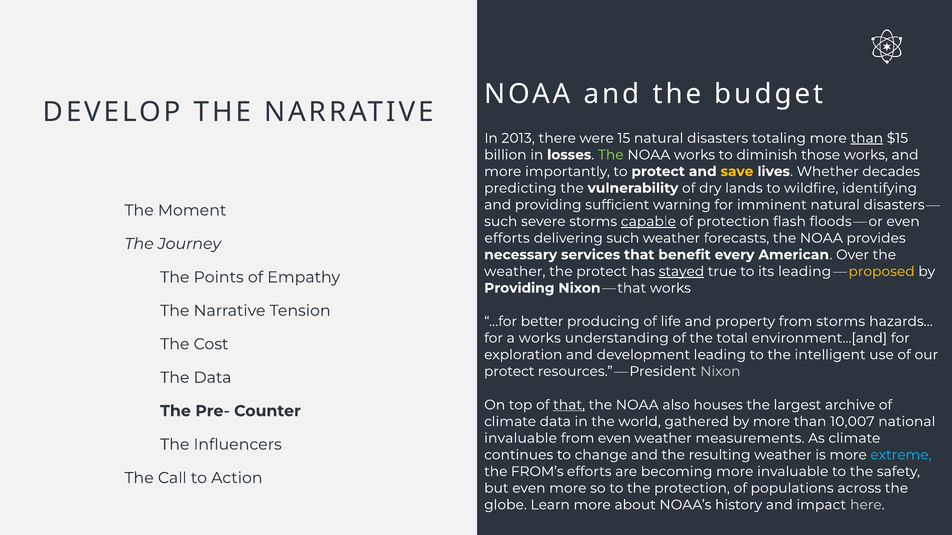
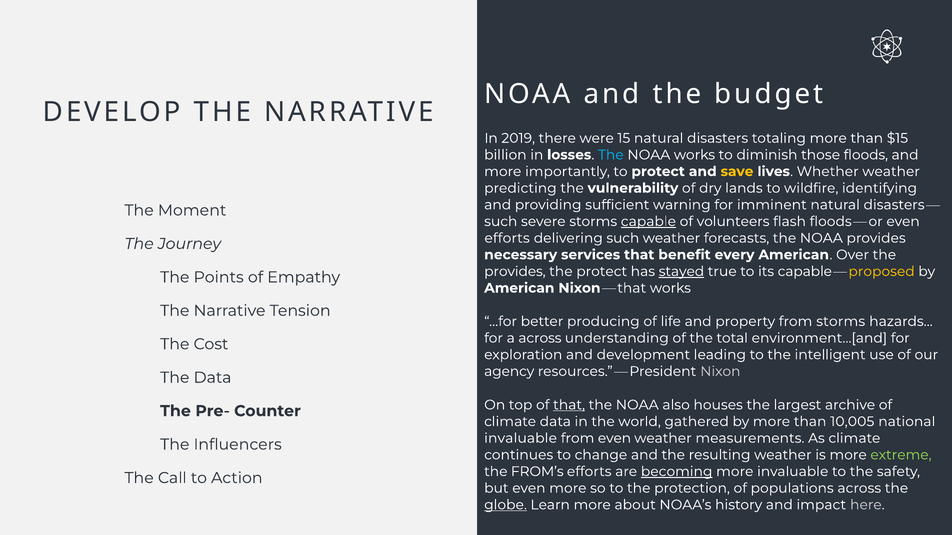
2013: 2013 -> 2019 (518, 138)
than underline: present -> none (867, 138)
The colour: light green -> light blue (611, 155)
those works: works -> floods (866, 155)
Whether decades: decades -> weather (891, 172)
of protection: protection -> volunteers (733, 222)
weather: weather -> provides (515, 272)
its leading: leading -> capable (805, 272)
Providing: Providing -> American (519, 288)
a works: works -> across (540, 338)
protect: protect -> agency (509, 372)
10,007: 10,007 -> 10,005 (852, 422)
extreme colour: light blue -> light green (901, 455)
becoming underline: none -> present (677, 472)
globe underline: none -> present (505, 505)
